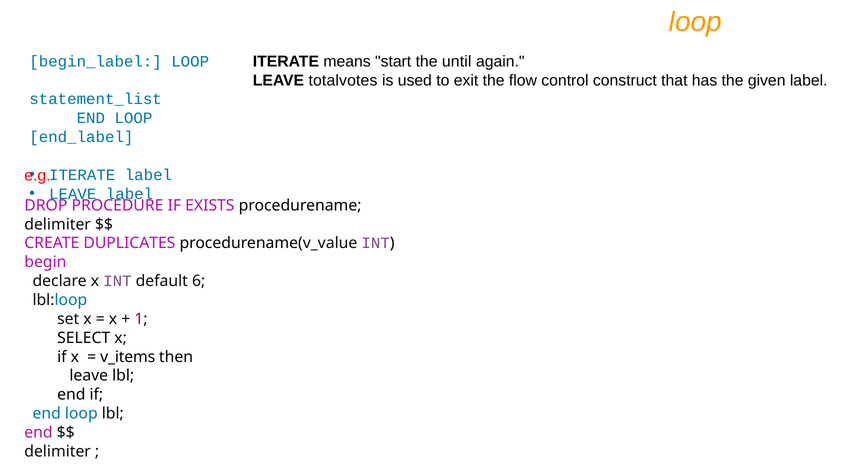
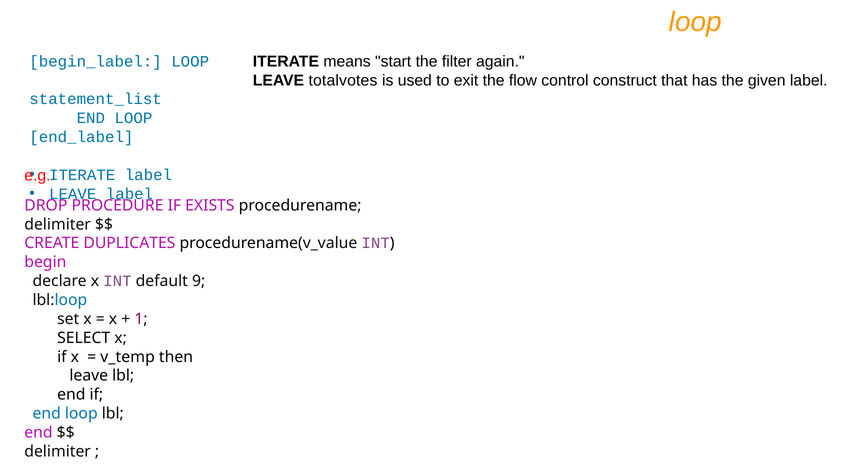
until: until -> filter (457, 61)
6: 6 -> 9 (199, 281)
v_items: v_items -> v_temp (128, 357)
